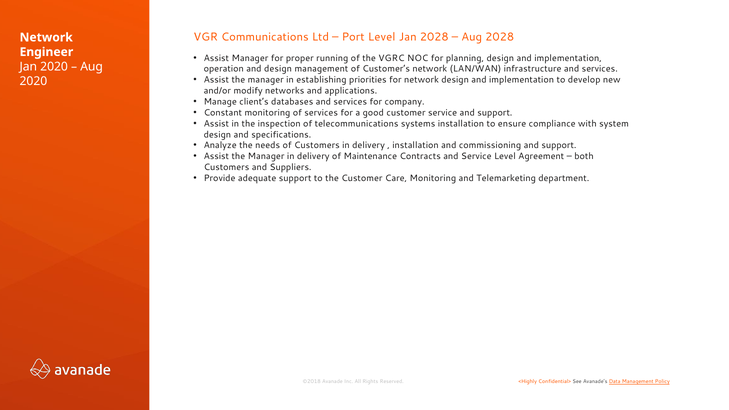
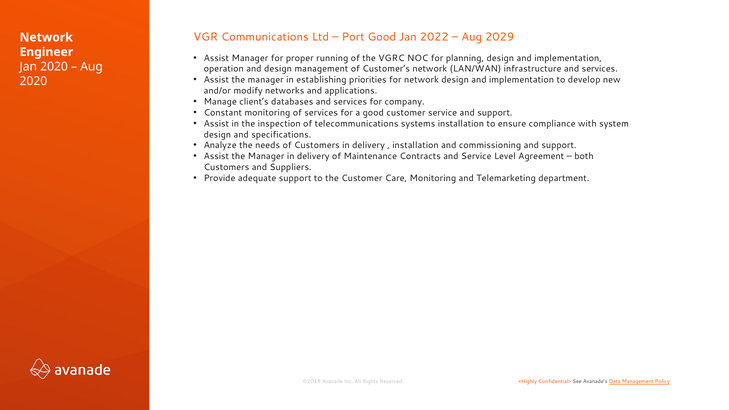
Port Level: Level -> Good (382, 37)
Jan 2028: 2028 -> 2022 (434, 37)
Aug 2028: 2028 -> 2029 (500, 37)
